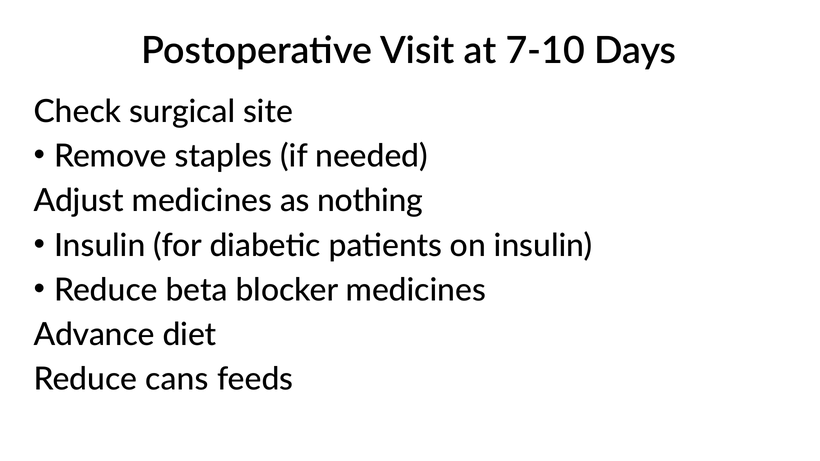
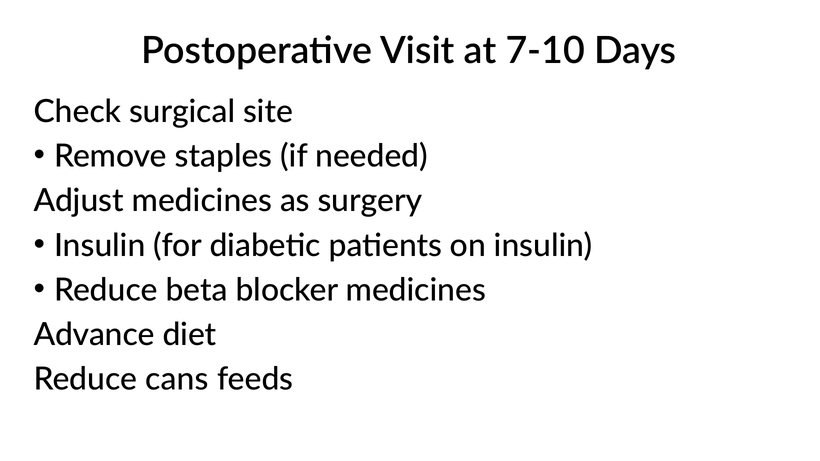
nothing: nothing -> surgery (370, 201)
